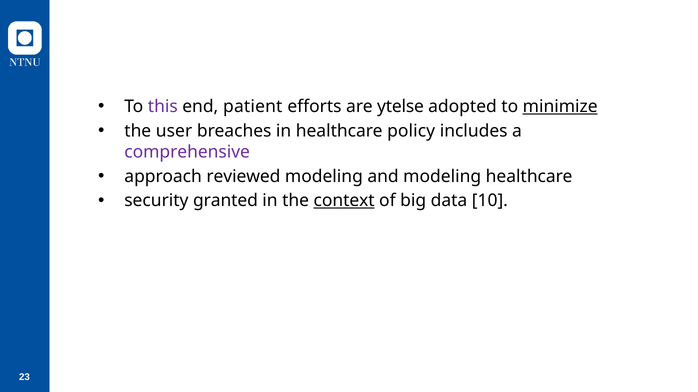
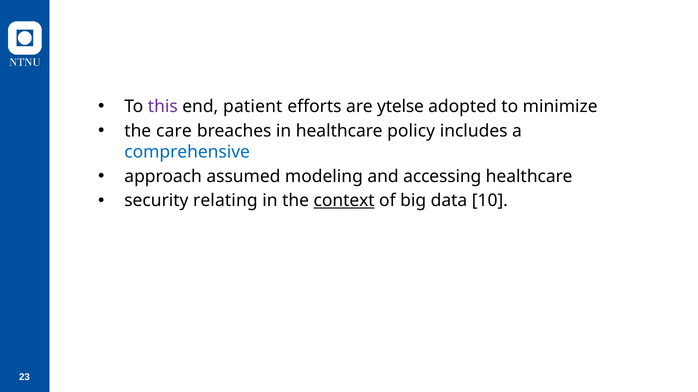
minimize underline: present -> none (560, 107)
user: user -> care (174, 131)
comprehensive colour: purple -> blue (187, 152)
reviewed: reviewed -> assumed (243, 177)
and modeling: modeling -> accessing (442, 177)
granted: granted -> relating (225, 201)
